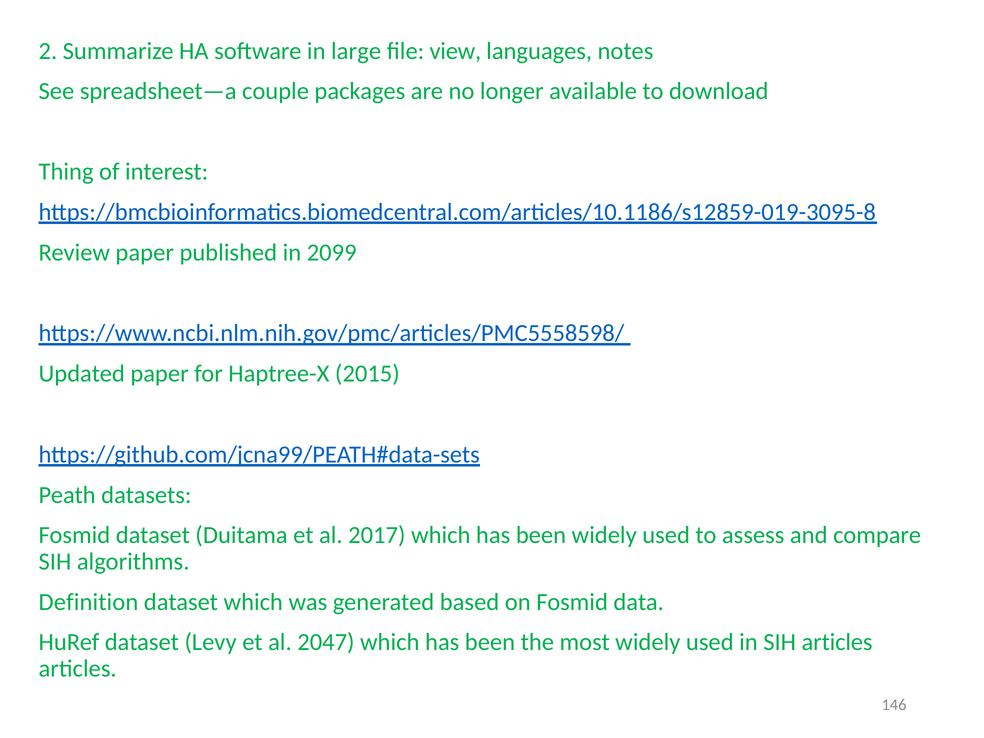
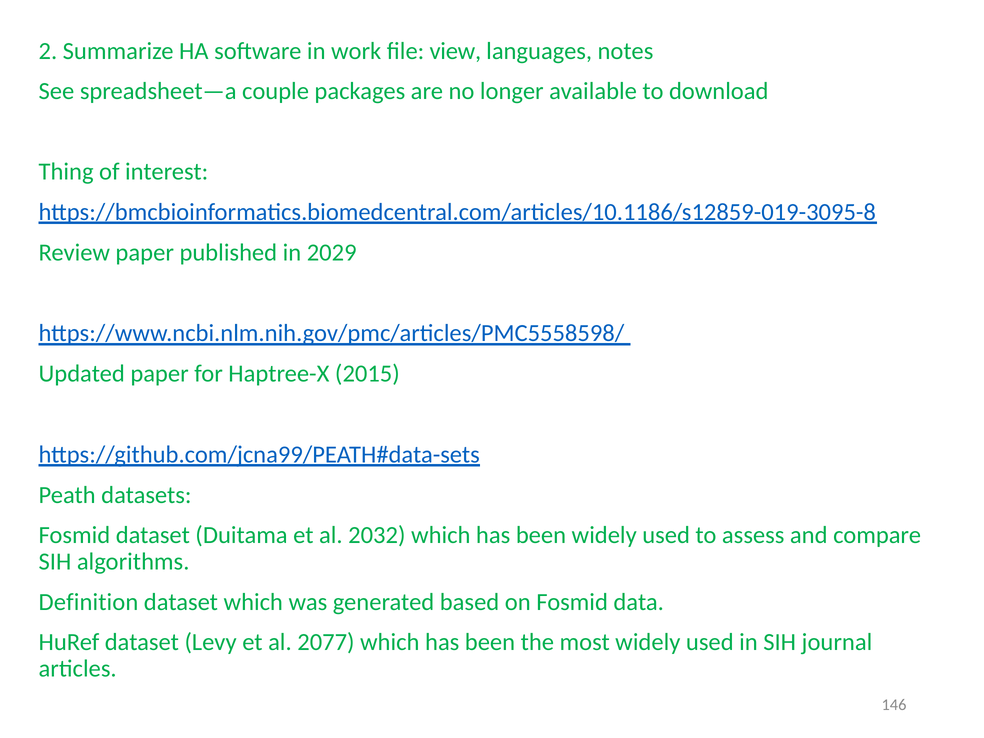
large: large -> work (356, 51)
2099: 2099 -> 2029 (332, 253)
2017: 2017 -> 2032 (377, 535)
2047: 2047 -> 2077 (326, 642)
SIH articles: articles -> journal (837, 642)
